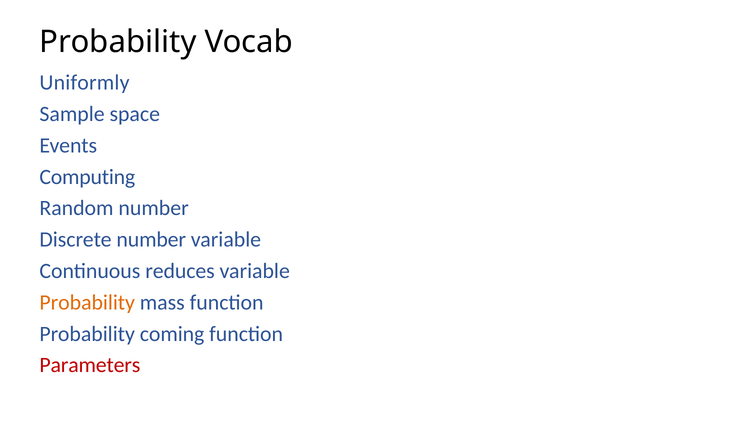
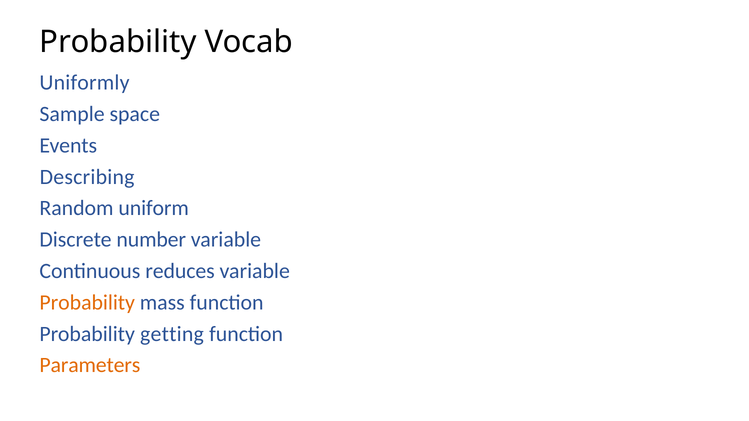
Computing: Computing -> Describing (87, 177)
Random number: number -> uniform (154, 208)
coming: coming -> getting (172, 334)
Parameters colour: red -> orange (90, 365)
